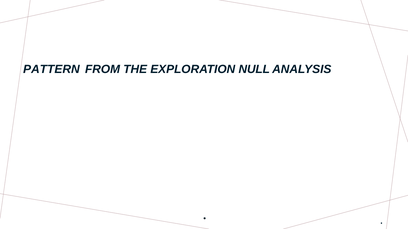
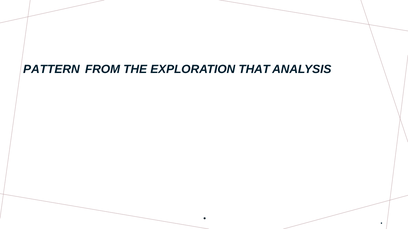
NULL: NULL -> THAT (254, 69)
